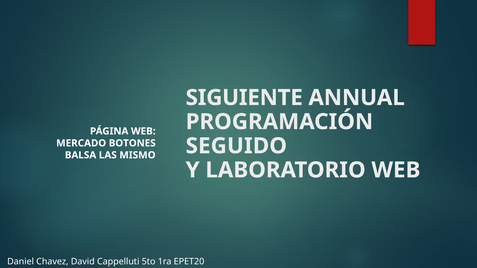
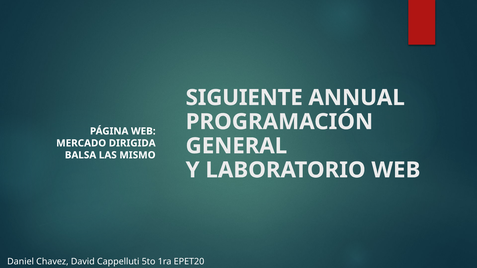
BOTONES: BOTONES -> DIRIGIDA (132, 143)
SEGUIDO: SEGUIDO -> GENERAL (236, 146)
